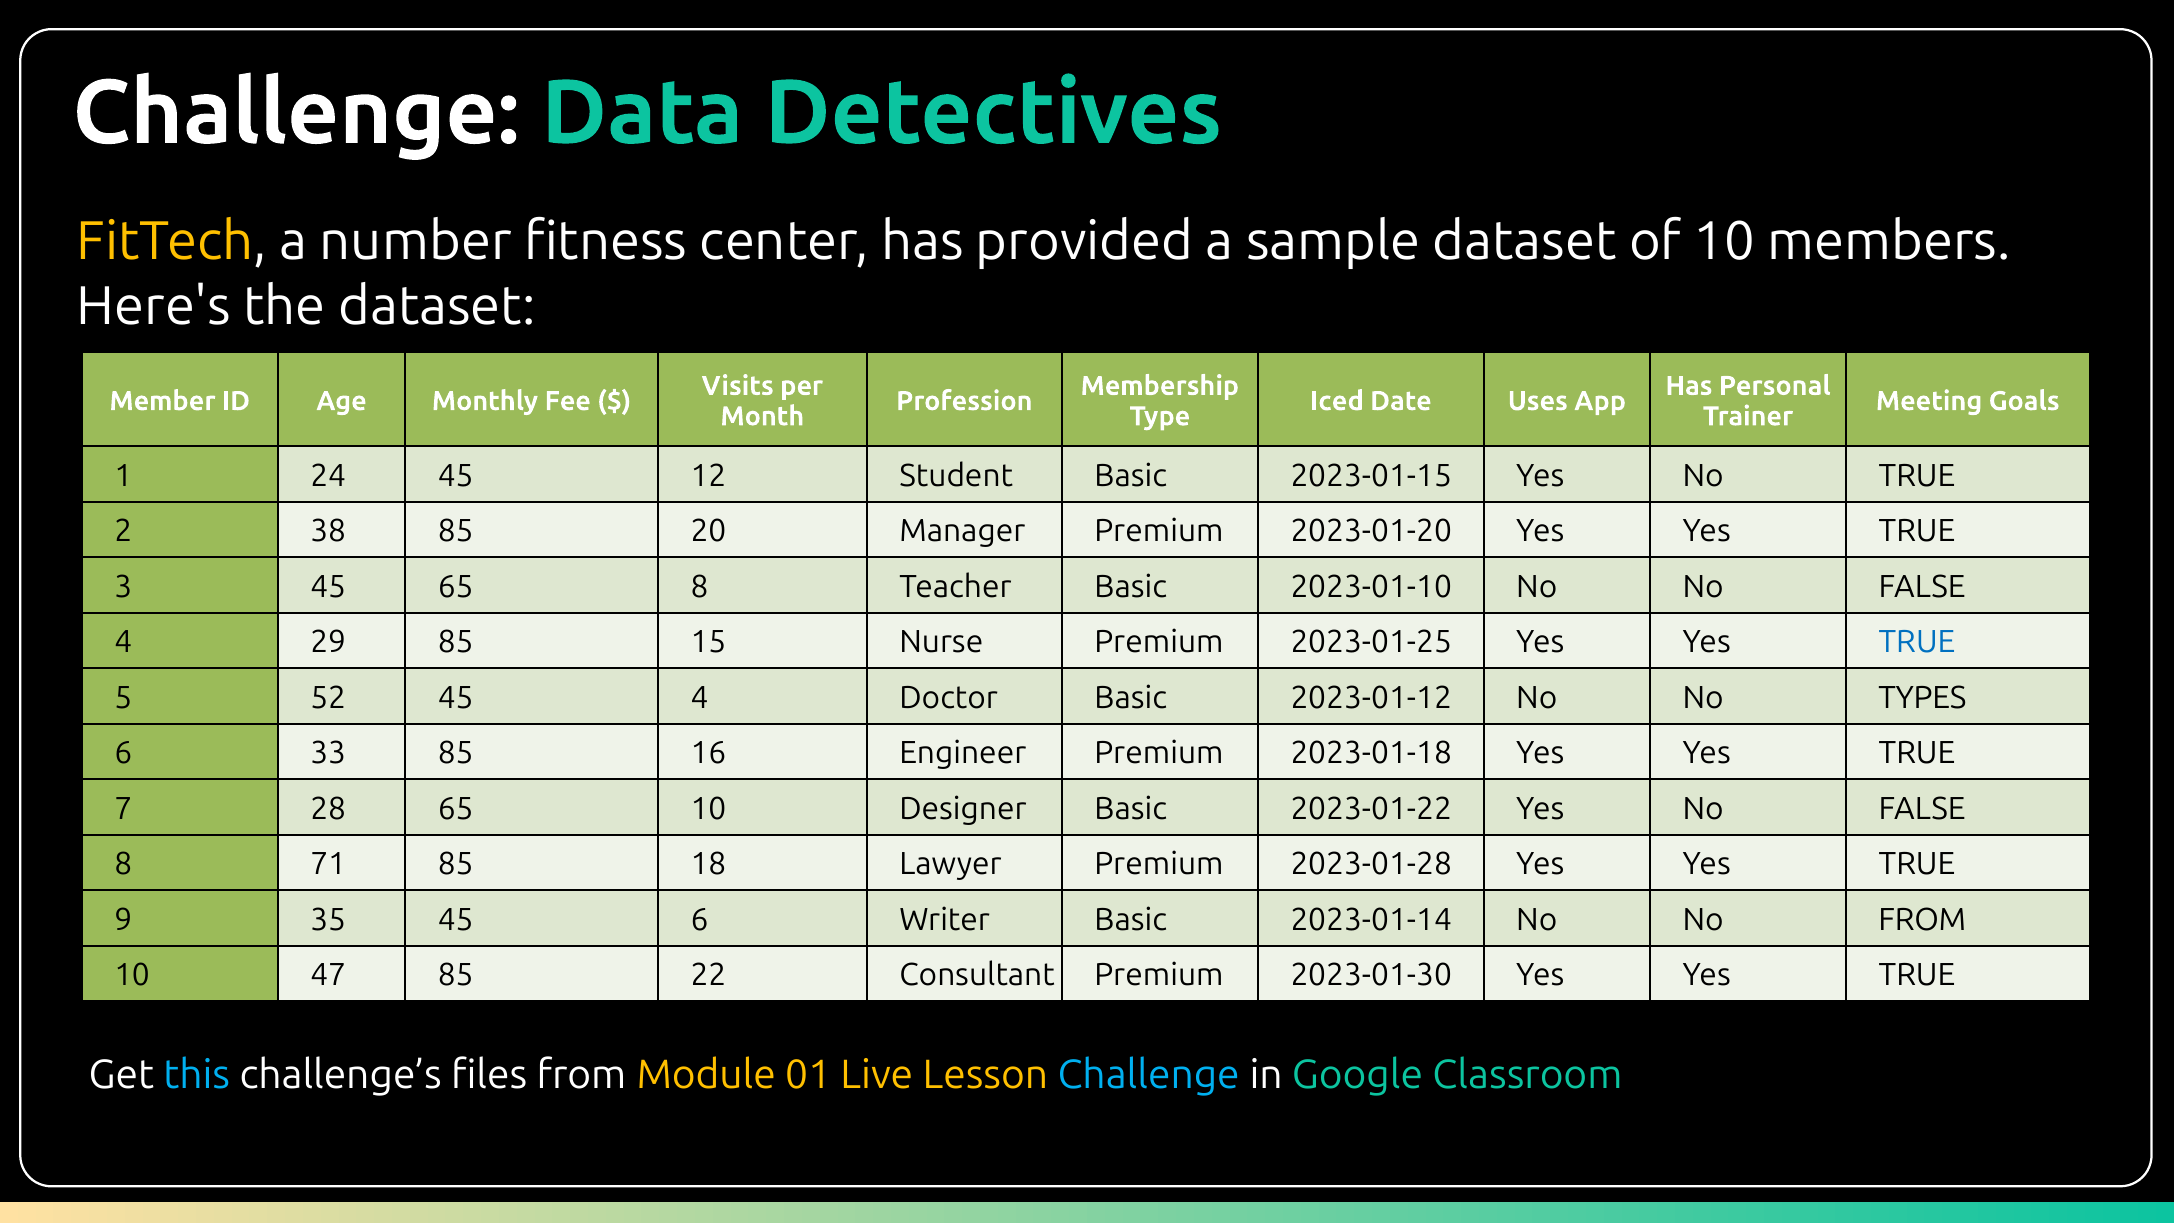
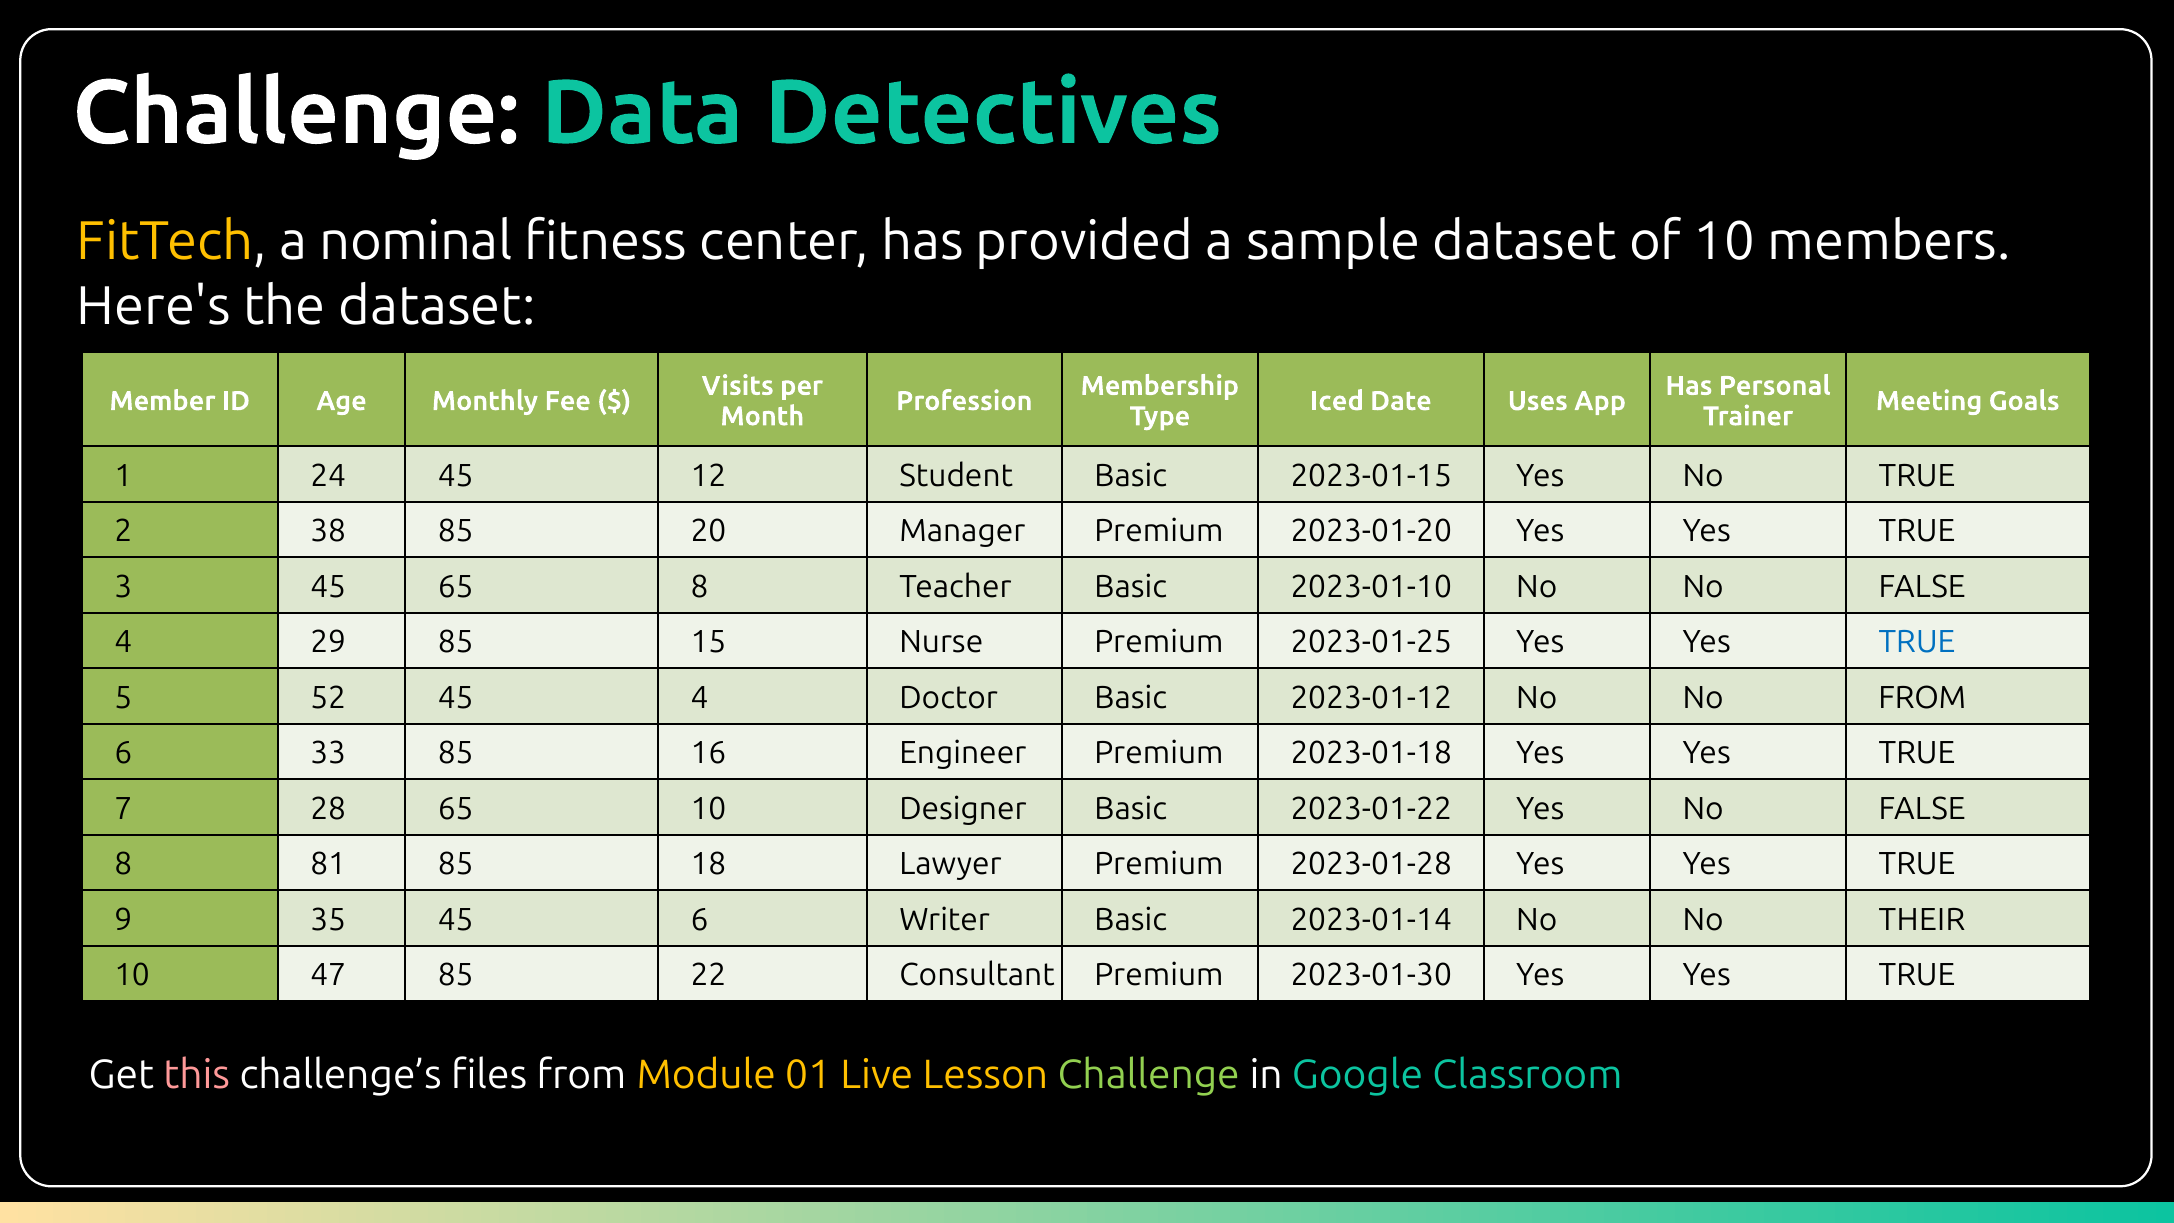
number: number -> nominal (416, 241)
No TYPES: TYPES -> FROM (1922, 698)
71: 71 -> 81 (328, 864)
No FROM: FROM -> THEIR (1922, 920)
this colour: light blue -> pink (197, 1075)
Challenge colour: light blue -> light green (1149, 1075)
